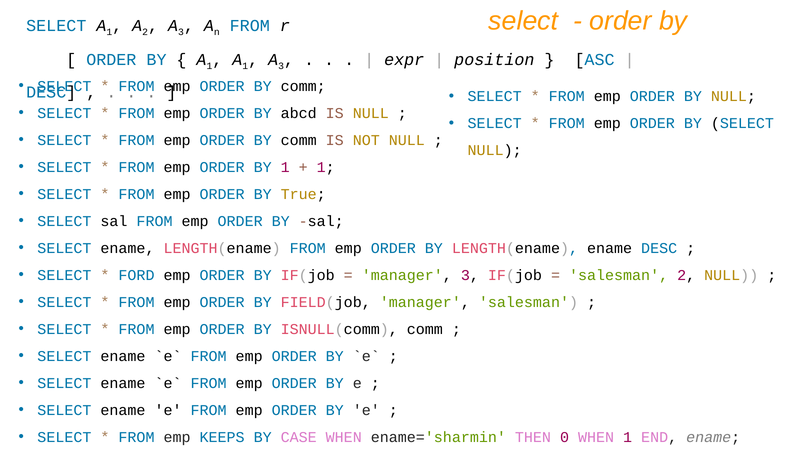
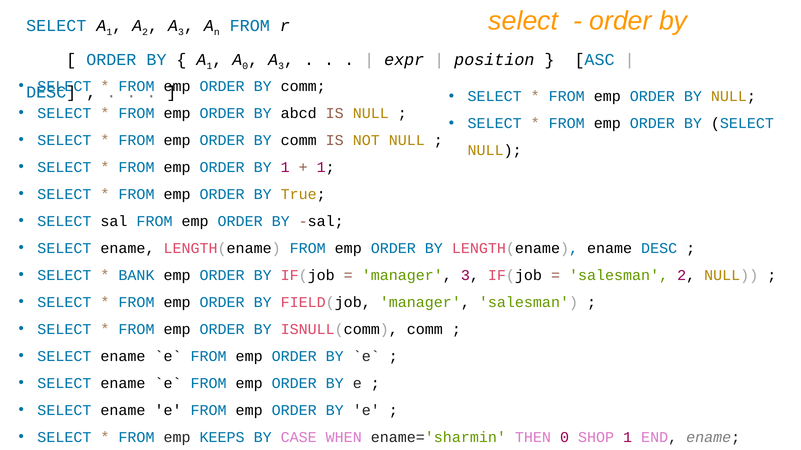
1: 1 -> 0 (245, 66)
FORD: FORD -> BANK (136, 276)
0 WHEN: WHEN -> SHOP (596, 438)
